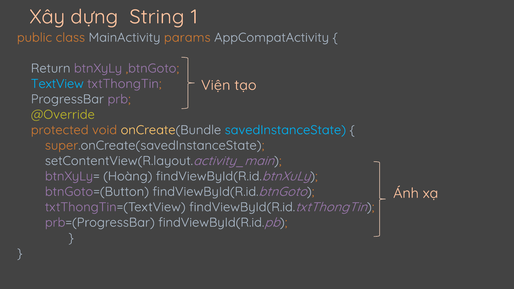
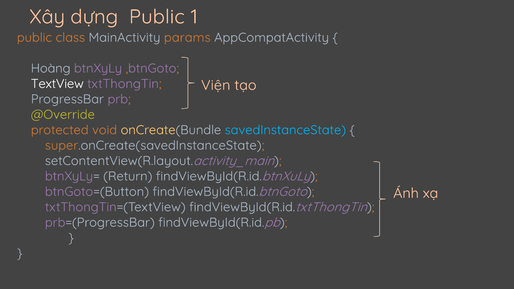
dựng String: String -> Public (157, 17)
Return: Return -> Hoàng (51, 68)
TextView colour: light blue -> white (57, 84)
Hoàng: Hoàng -> Return (128, 176)
